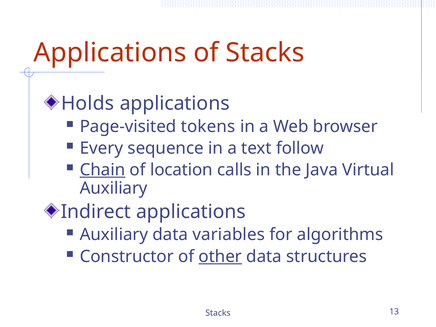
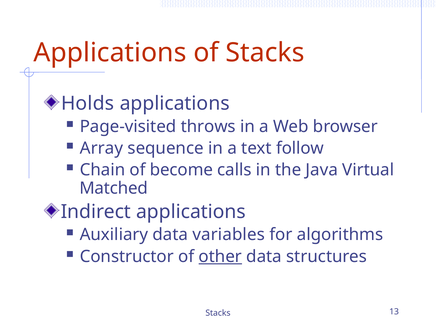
tokens: tokens -> throws (208, 126)
Every: Every -> Array (101, 148)
Chain underline: present -> none (103, 170)
location: location -> become (181, 170)
Auxiliary: Auxiliary -> Matched (114, 188)
